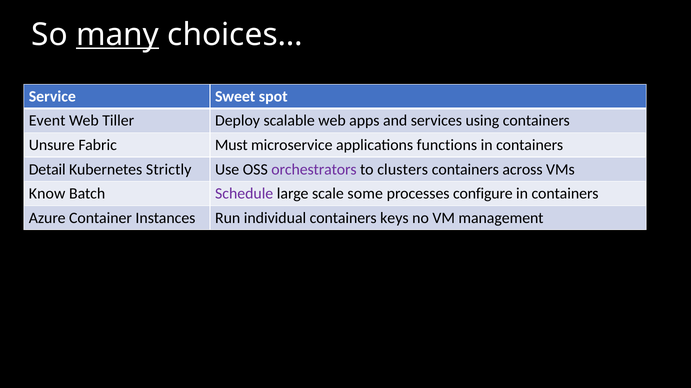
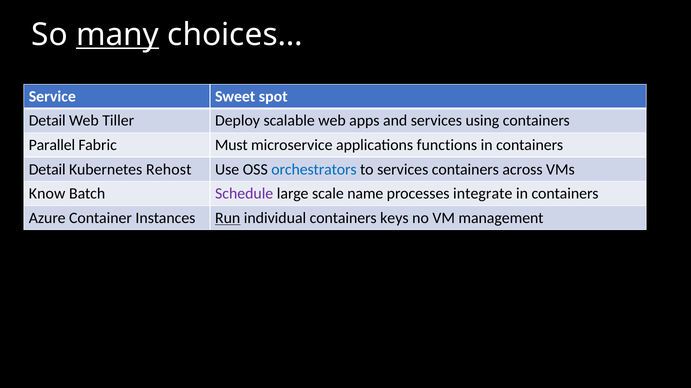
Event: Event -> Detail (47, 121)
Unsure: Unsure -> Parallel (52, 145)
Strictly: Strictly -> Rehost (169, 170)
orchestrators colour: purple -> blue (314, 170)
to clusters: clusters -> services (403, 170)
some: some -> name (365, 194)
configure: configure -> integrate (483, 194)
Run underline: none -> present (228, 218)
